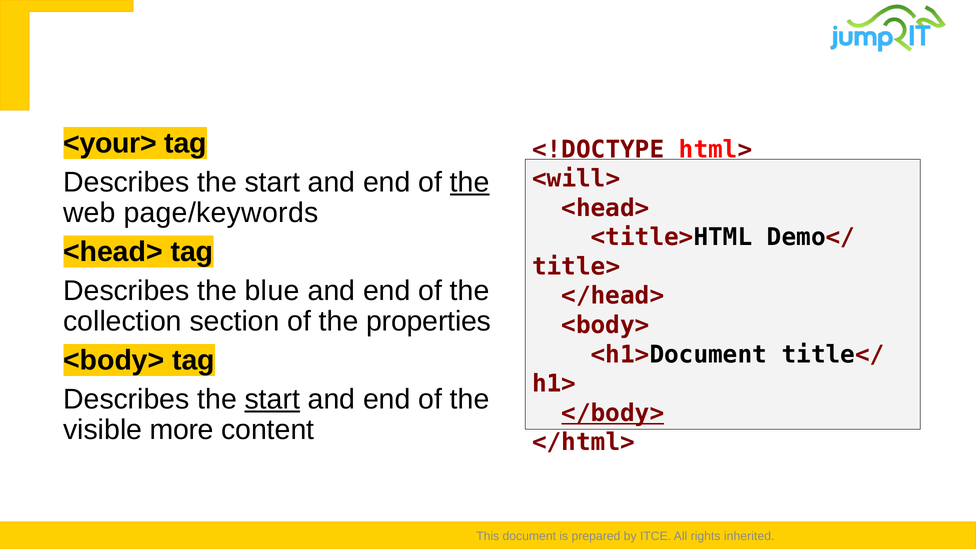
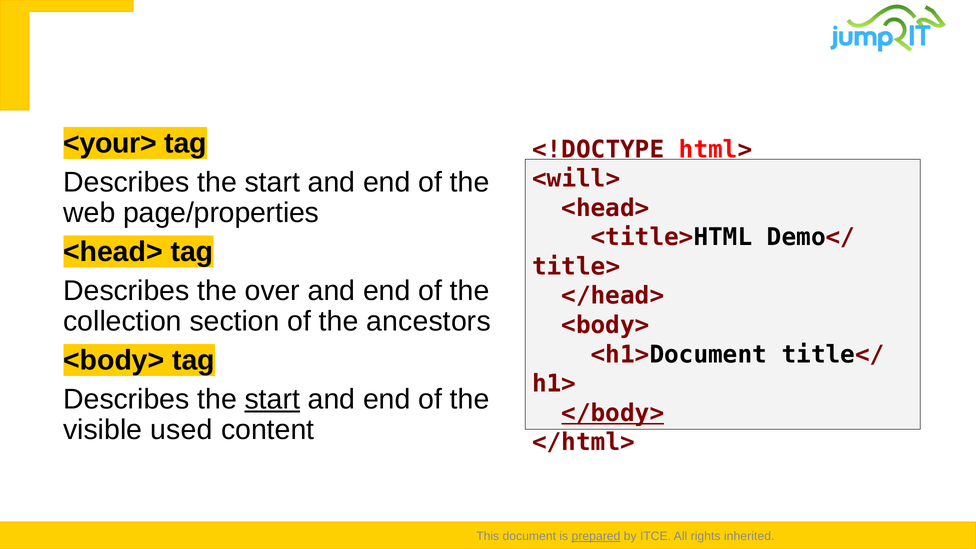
the underline: present -> none (470, 182)
page/keywords: page/keywords -> page/properties (221, 213)
blue: blue -> over (272, 291)
properties: properties -> ancestors (429, 321)
more: more -> used (181, 430)
prepared underline: none -> present (596, 536)
